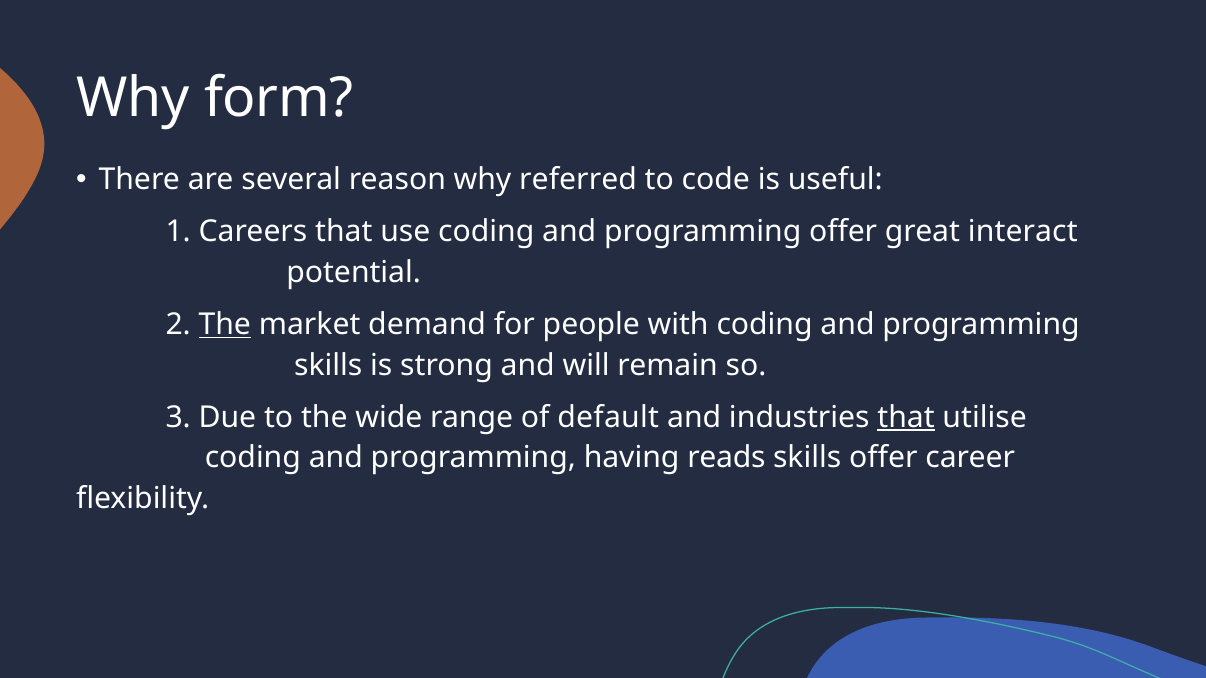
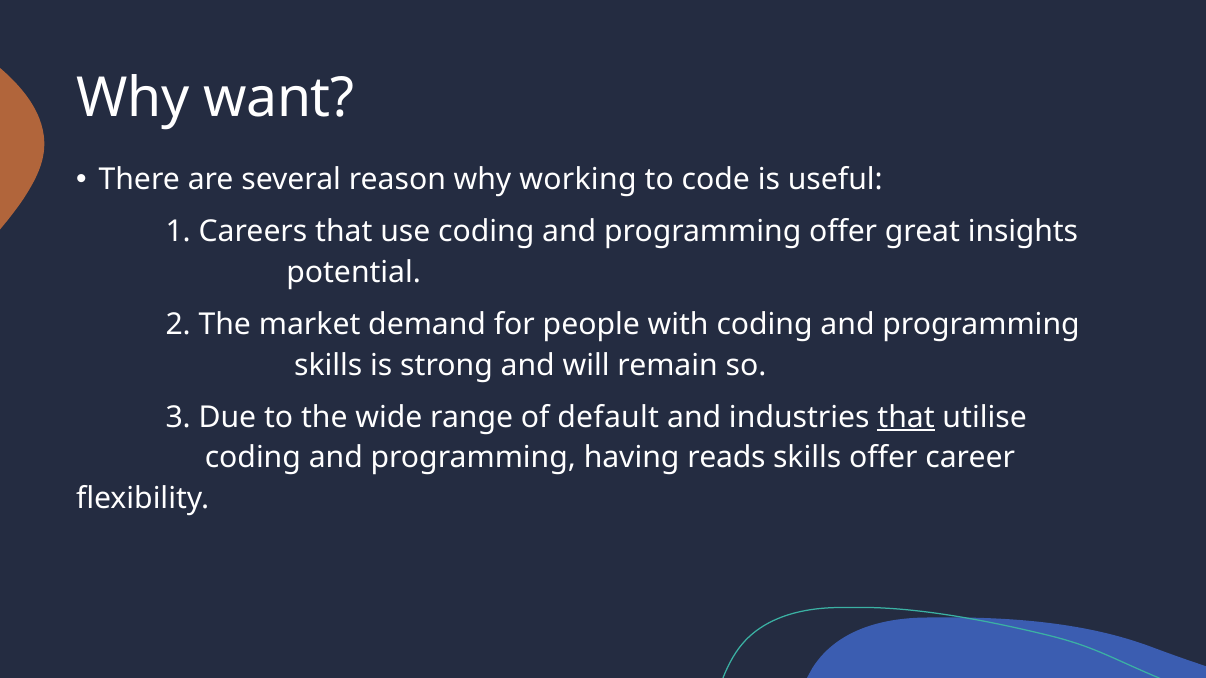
form: form -> want (279, 98)
referred: referred -> working (578, 180)
interact: interact -> insights (1023, 232)
The underline: present -> none (225, 325)
